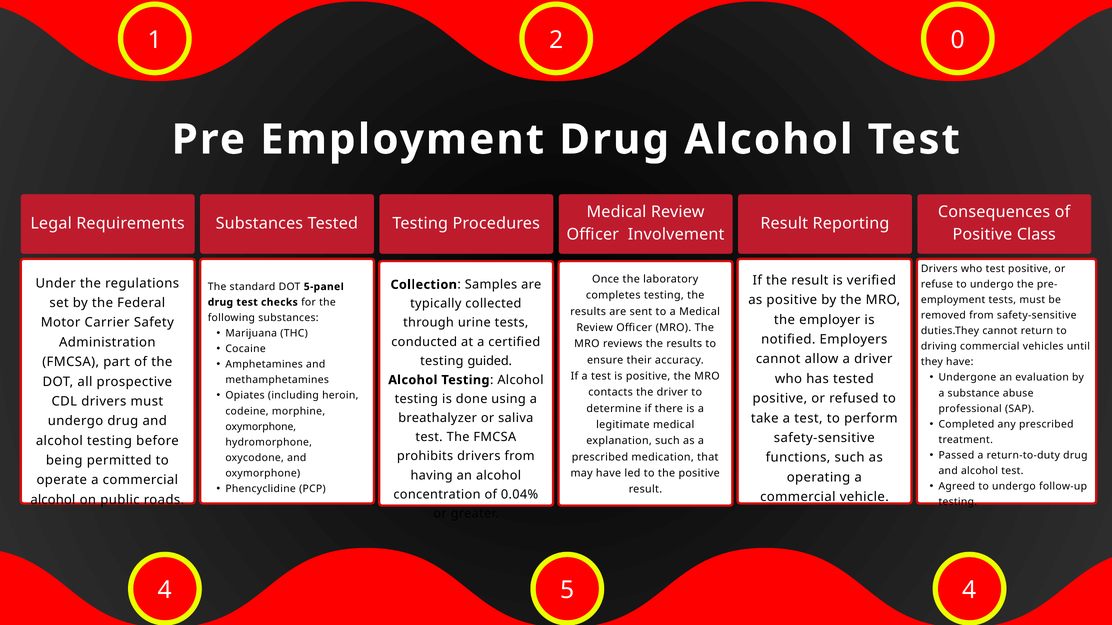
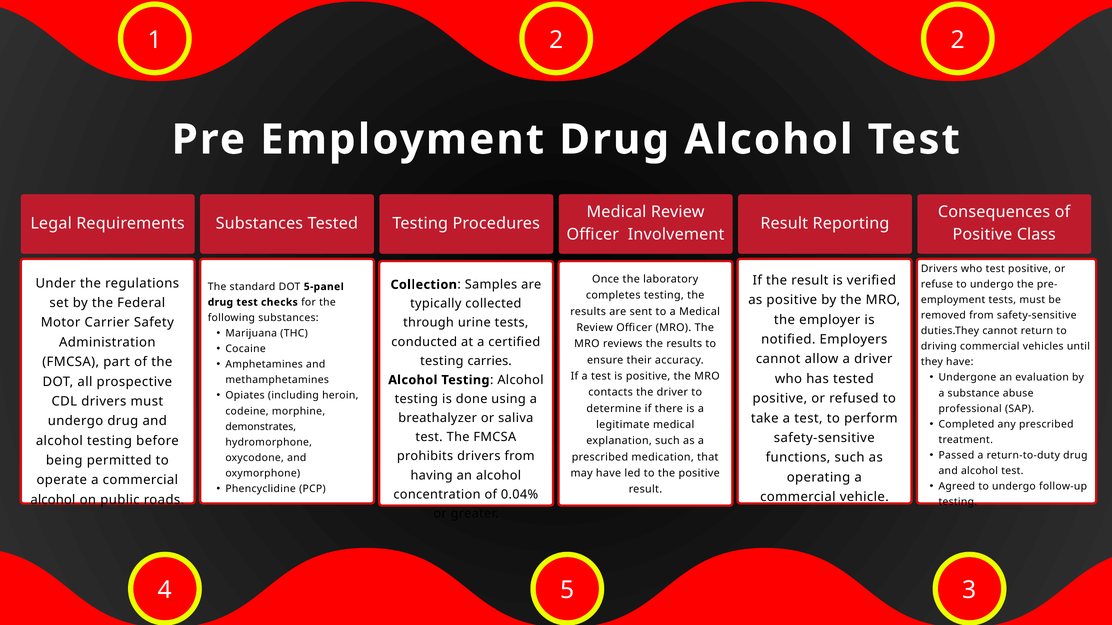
2 0: 0 -> 2 (958, 40)
guided: guided -> carries (490, 361)
oxymorphone: oxymorphone -> demonstrates (261, 427)
4 4: 4 -> 3 (970, 591)
